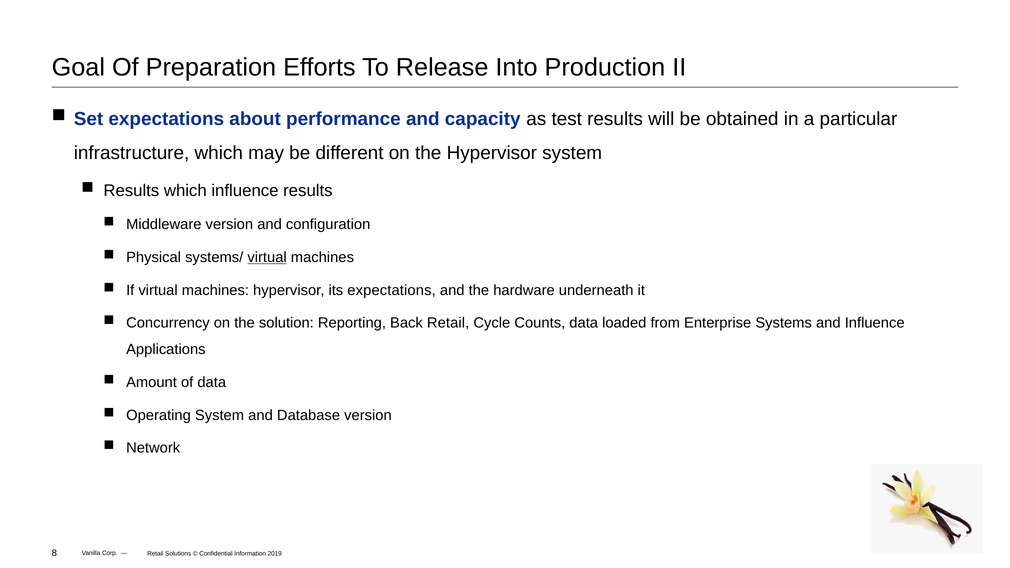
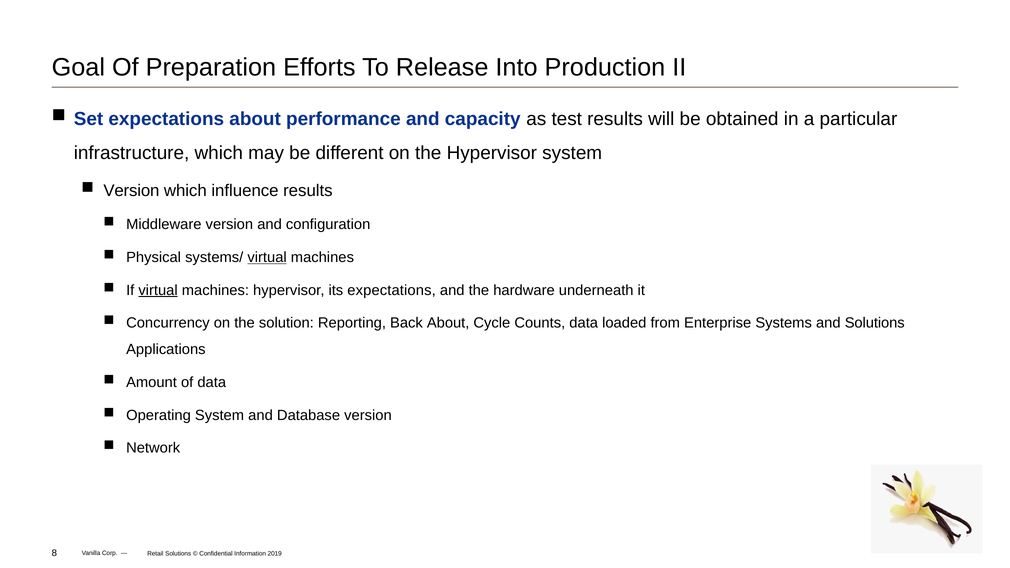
Results: Results -> Version (131, 191)
virtual underline: none -> present (158, 290)
Back Retail: Retail -> About (448, 323)
and Influence: Influence -> Solutions (875, 323)
